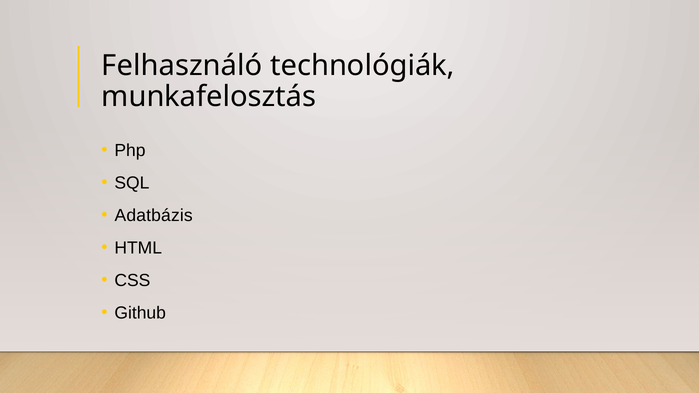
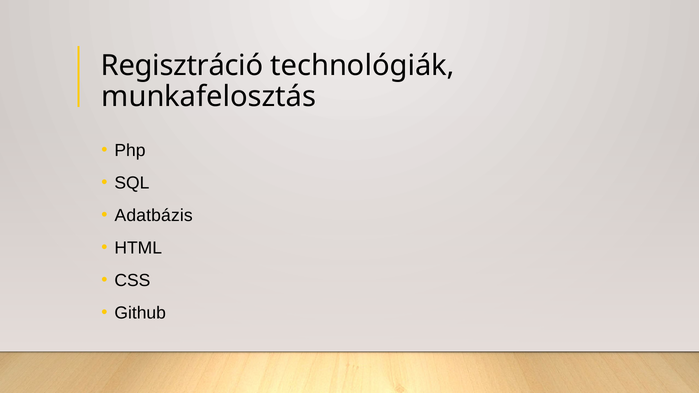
Felhasználó: Felhasználó -> Regisztráció (182, 65)
